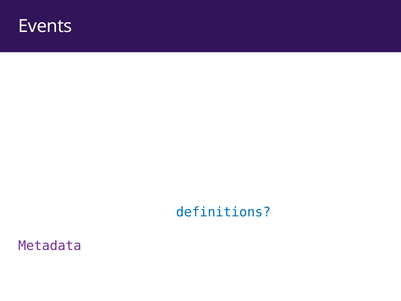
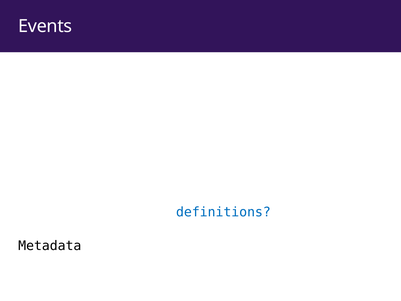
Metadata colour: purple -> black (50, 245)
